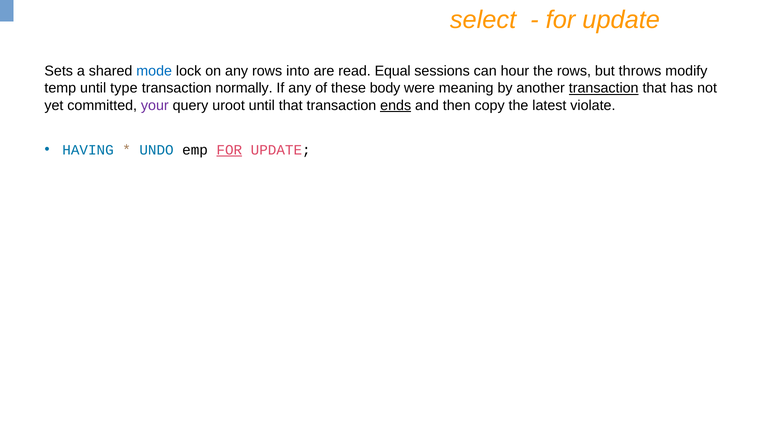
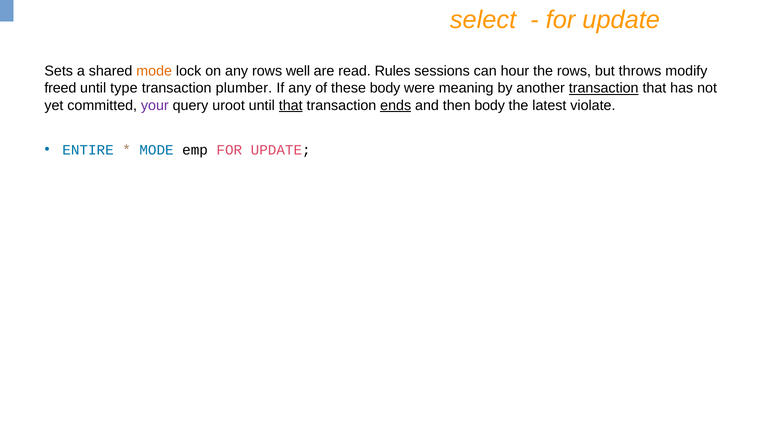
mode colour: blue -> orange (154, 71)
into: into -> well (298, 71)
Equal: Equal -> Rules (393, 71)
temp: temp -> freed (60, 88)
normally: normally -> plumber (244, 88)
that underline: none -> present (291, 105)
then copy: copy -> body (490, 105)
HAVING: HAVING -> ENTIRE (88, 150)
UNDO: UNDO -> MODE (157, 150)
FOR underline: present -> none (229, 150)
